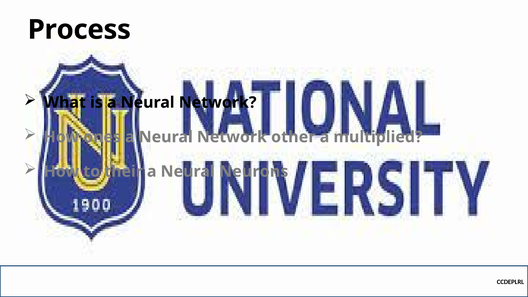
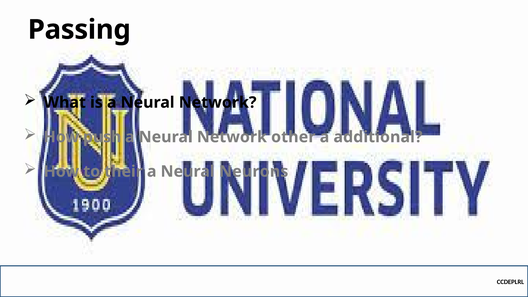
Process: Process -> Passing (79, 30)
ones: ones -> push (102, 137)
multiplied: multiplied -> additional (378, 137)
